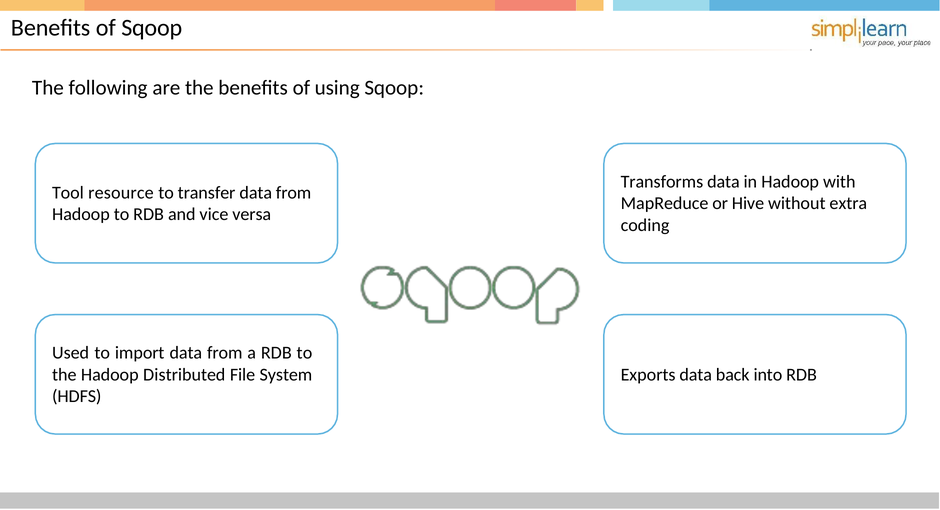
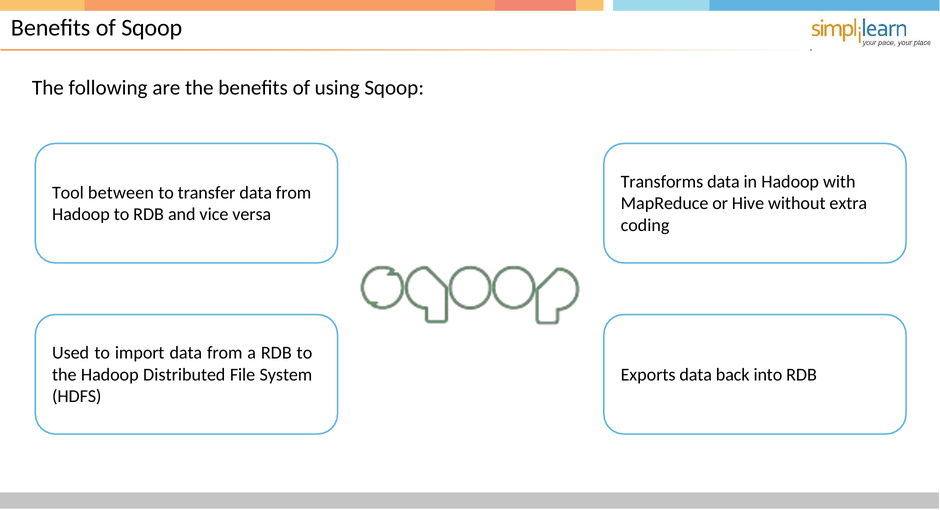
resource: resource -> between (121, 193)
